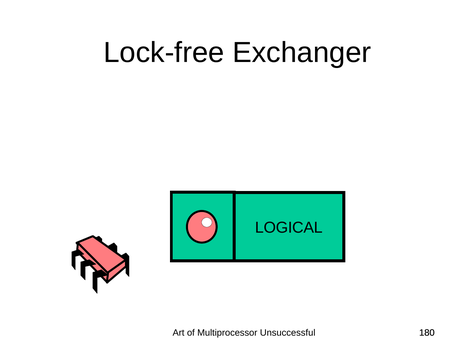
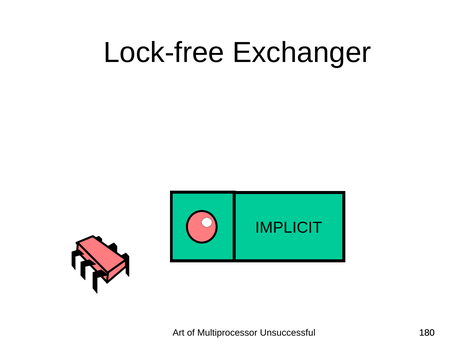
LOGICAL: LOGICAL -> IMPLICIT (289, 228)
